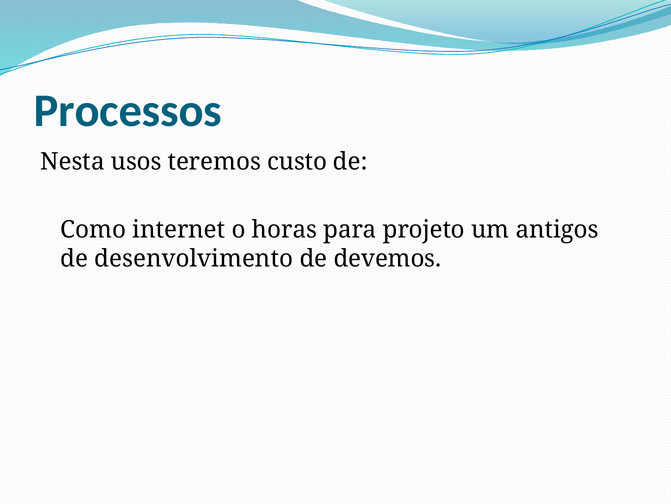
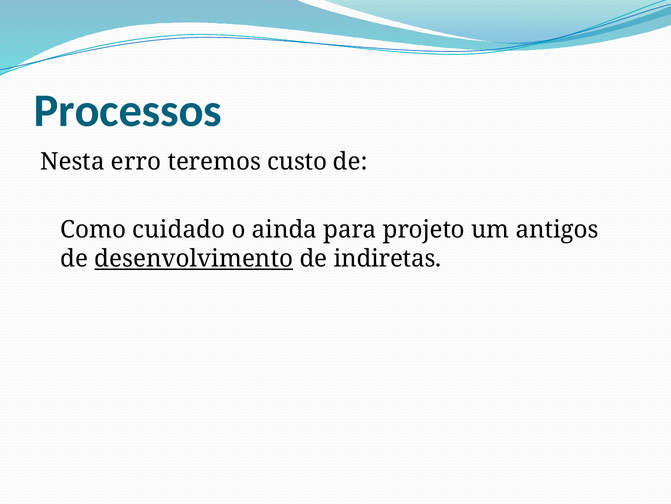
usos: usos -> erro (136, 162)
internet: internet -> cuidado (179, 229)
horas: horas -> ainda (284, 229)
desenvolvimento underline: none -> present (194, 258)
devemos: devemos -> indiretas (387, 258)
